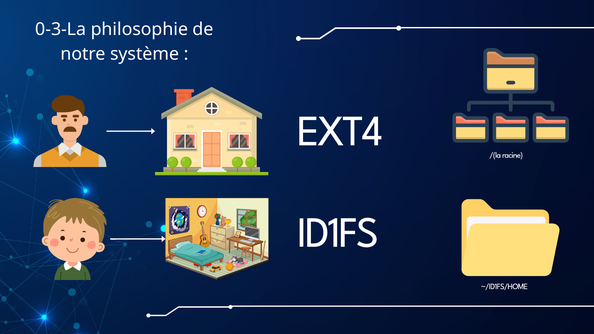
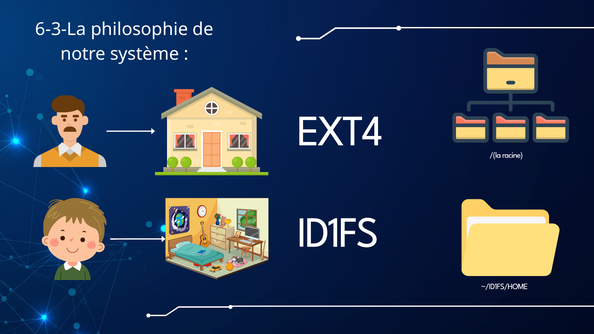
0-3-La: 0-3-La -> 6-3-La (61, 29)
